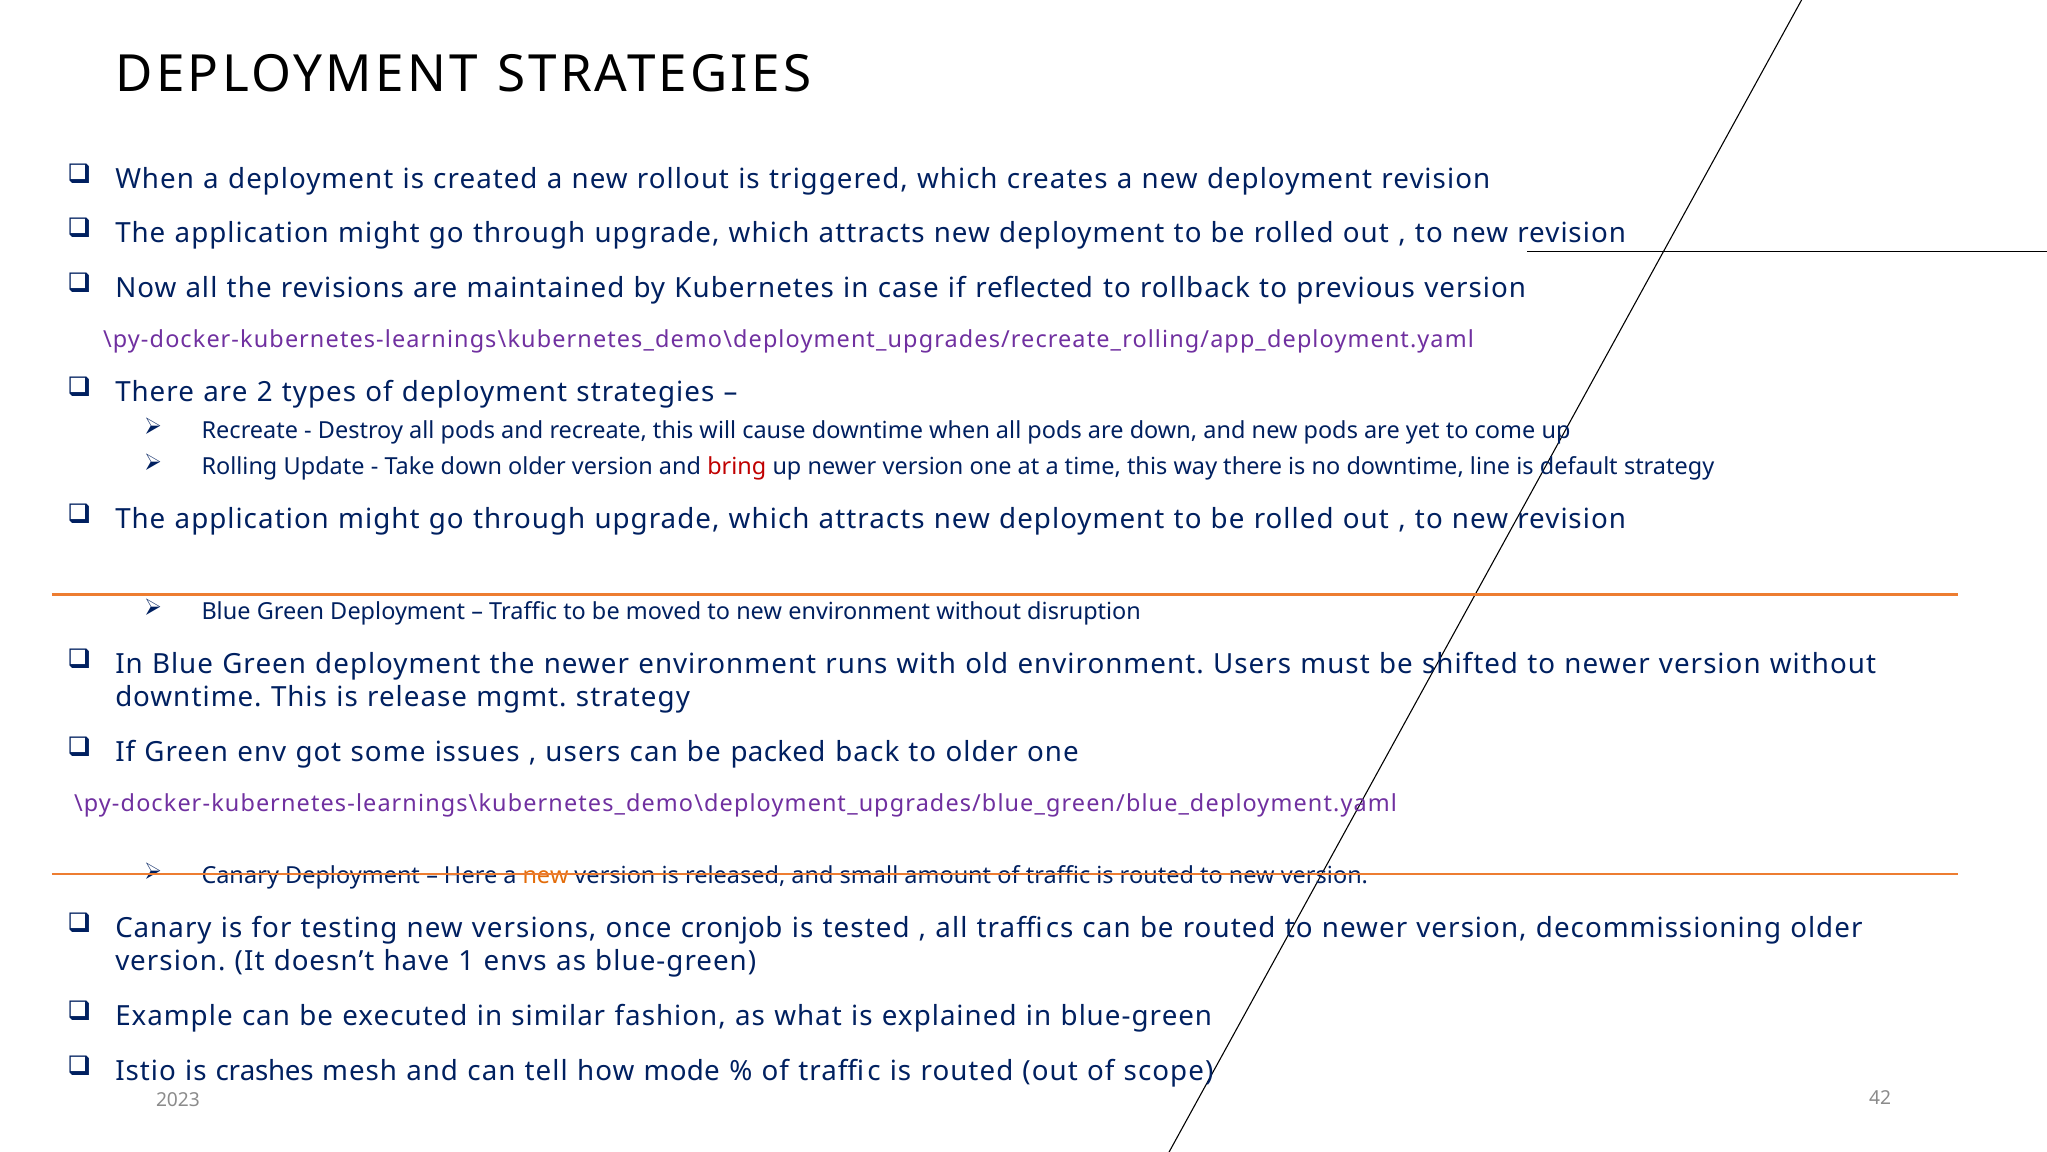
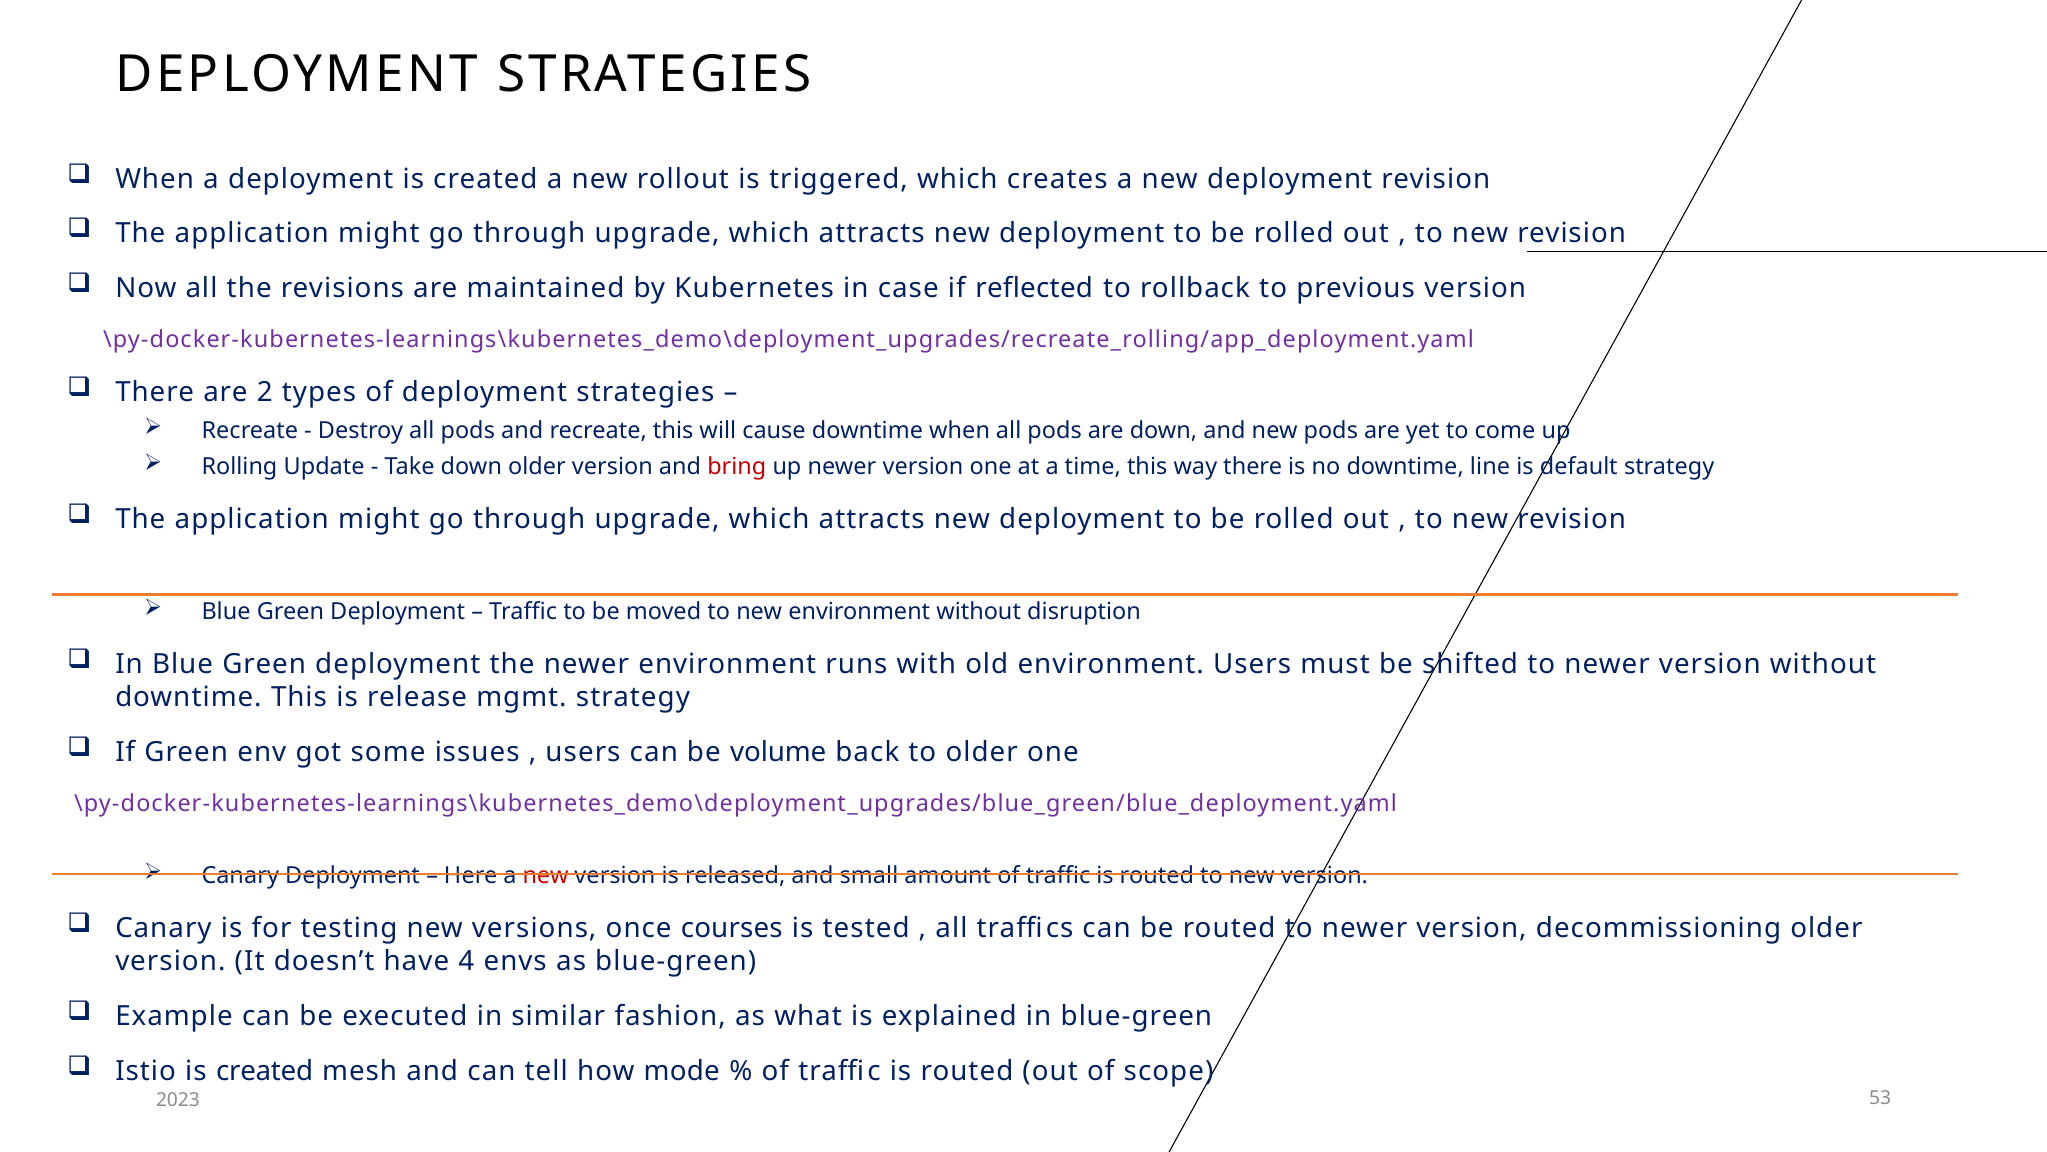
packed: packed -> volume (778, 752)
new colour: orange -> red (546, 875)
cronjob: cronjob -> courses (732, 928)
1: 1 -> 4 (466, 961)
Istio is crashes: crashes -> created (265, 1071)
42: 42 -> 53 (1880, 1098)
